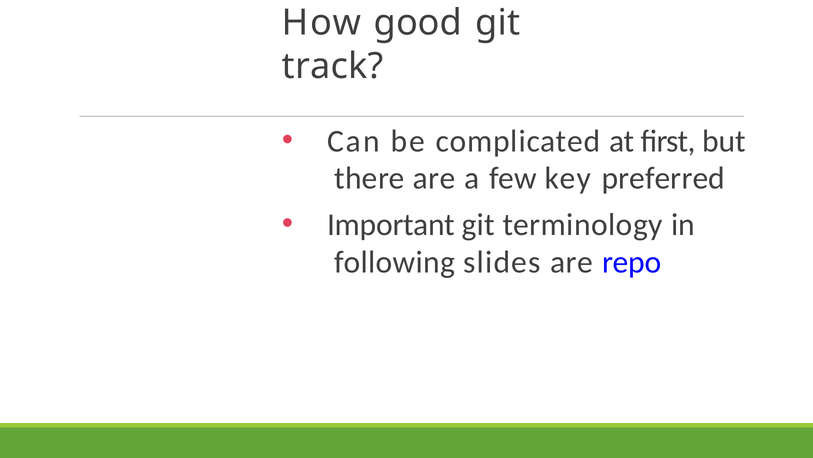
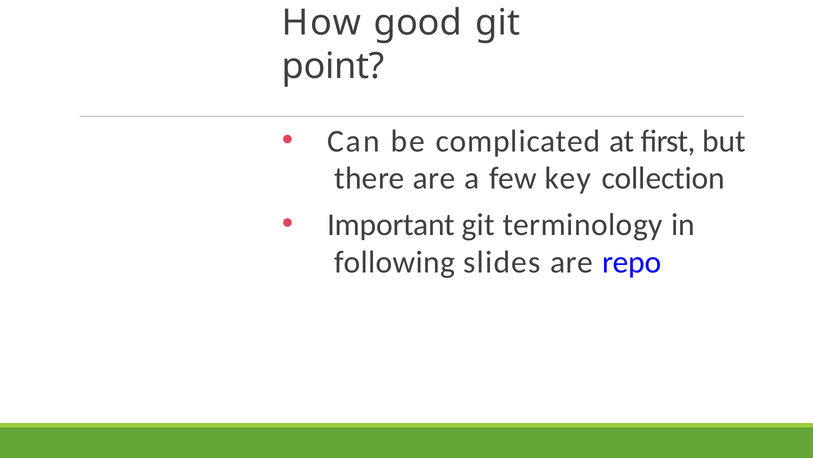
track: track -> point (333, 66)
preferred: preferred -> collection (663, 178)
